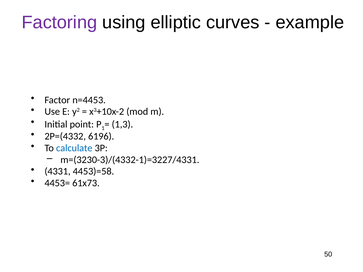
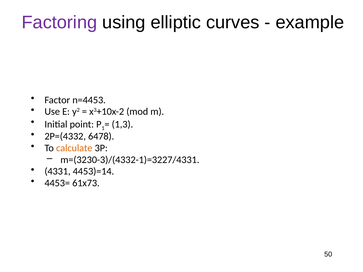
6196: 6196 -> 6478 (101, 136)
calculate colour: blue -> orange (74, 148)
4453)=58: 4453)=58 -> 4453)=14 (93, 172)
